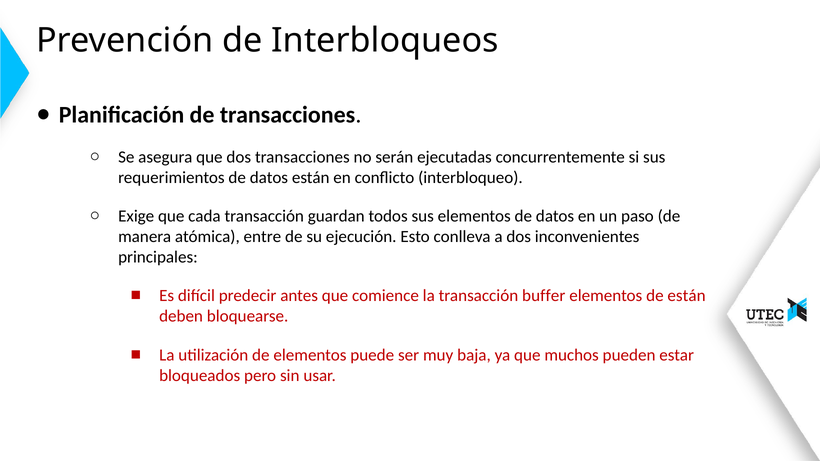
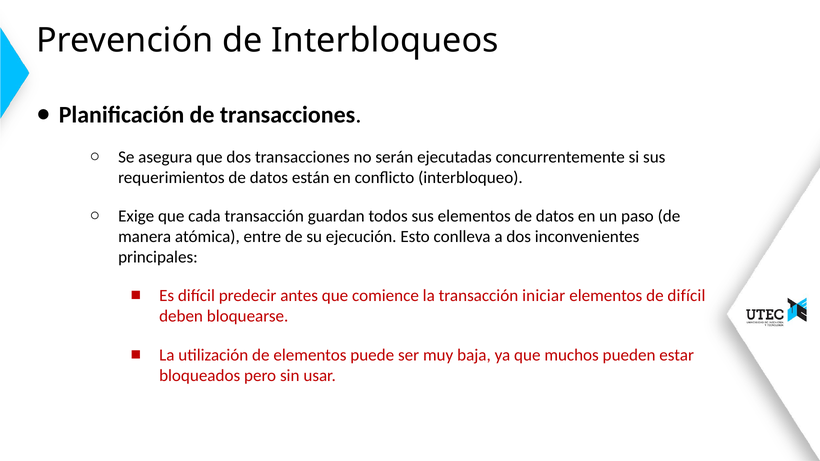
buffer: buffer -> iniciar (544, 296)
de están: están -> difícil (686, 296)
